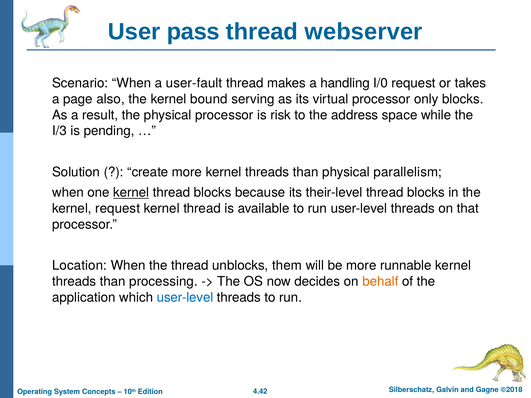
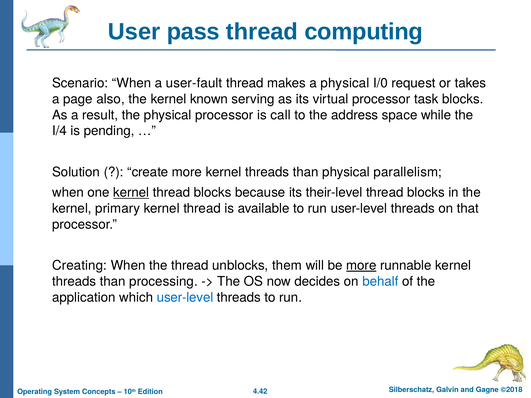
webserver: webserver -> computing (364, 32)
a handling: handling -> physical (345, 83)
bound: bound -> known (209, 99)
only: only -> task (426, 99)
risk: risk -> call (281, 115)
I/3: I/3 -> I/4 (60, 131)
kernel request: request -> primary (118, 209)
Location: Location -> Creating (80, 266)
more underline: none -> present (361, 266)
behalf colour: orange -> blue (380, 282)
